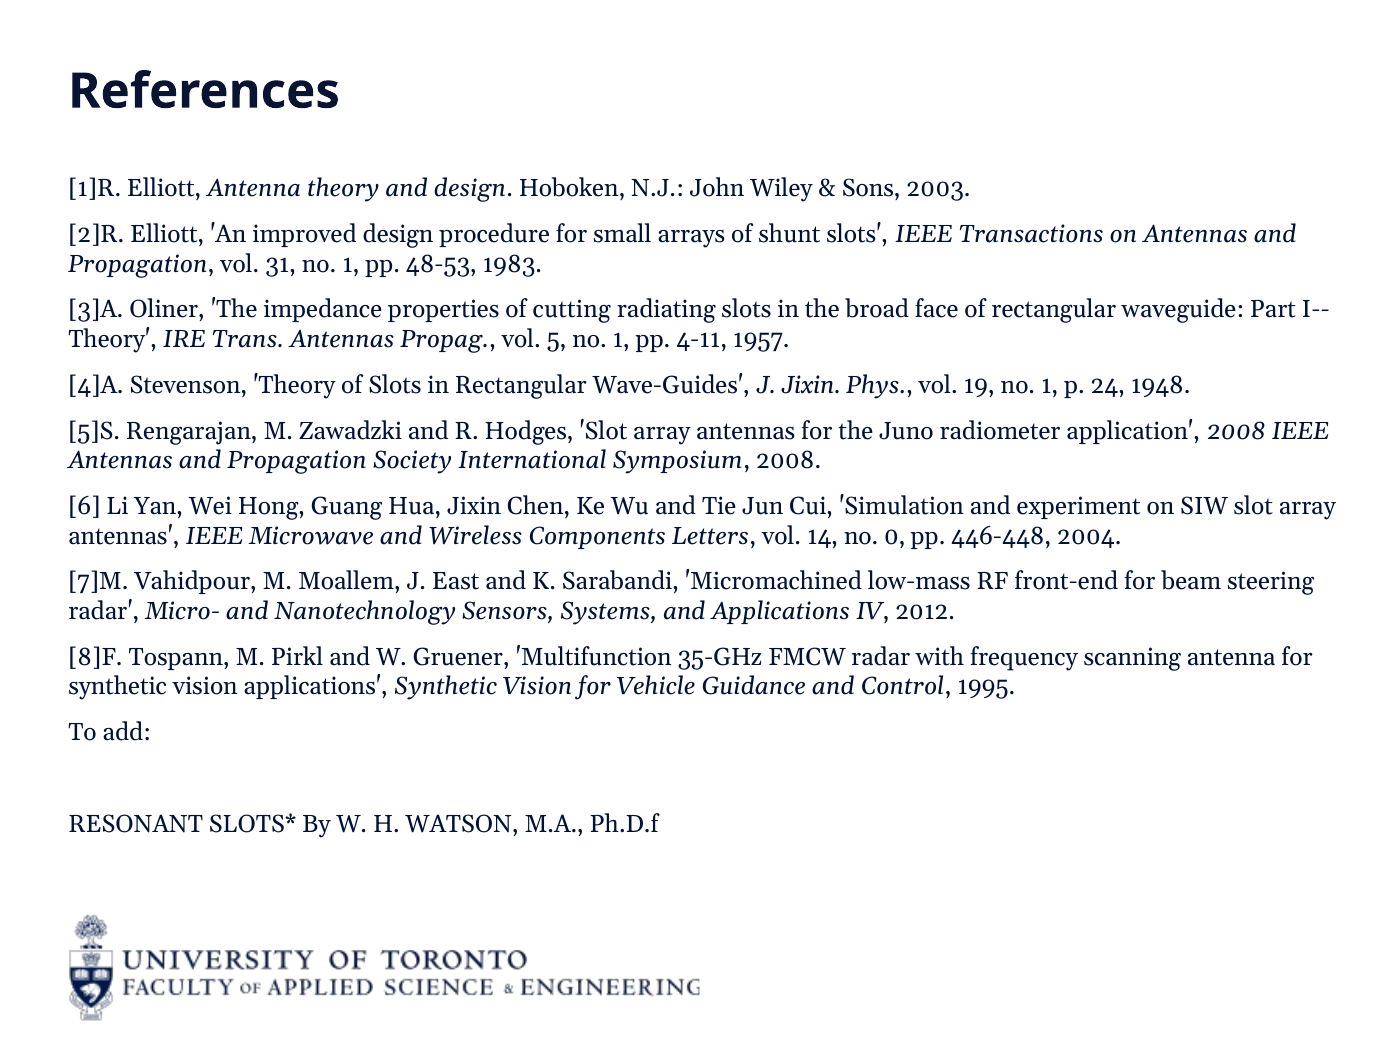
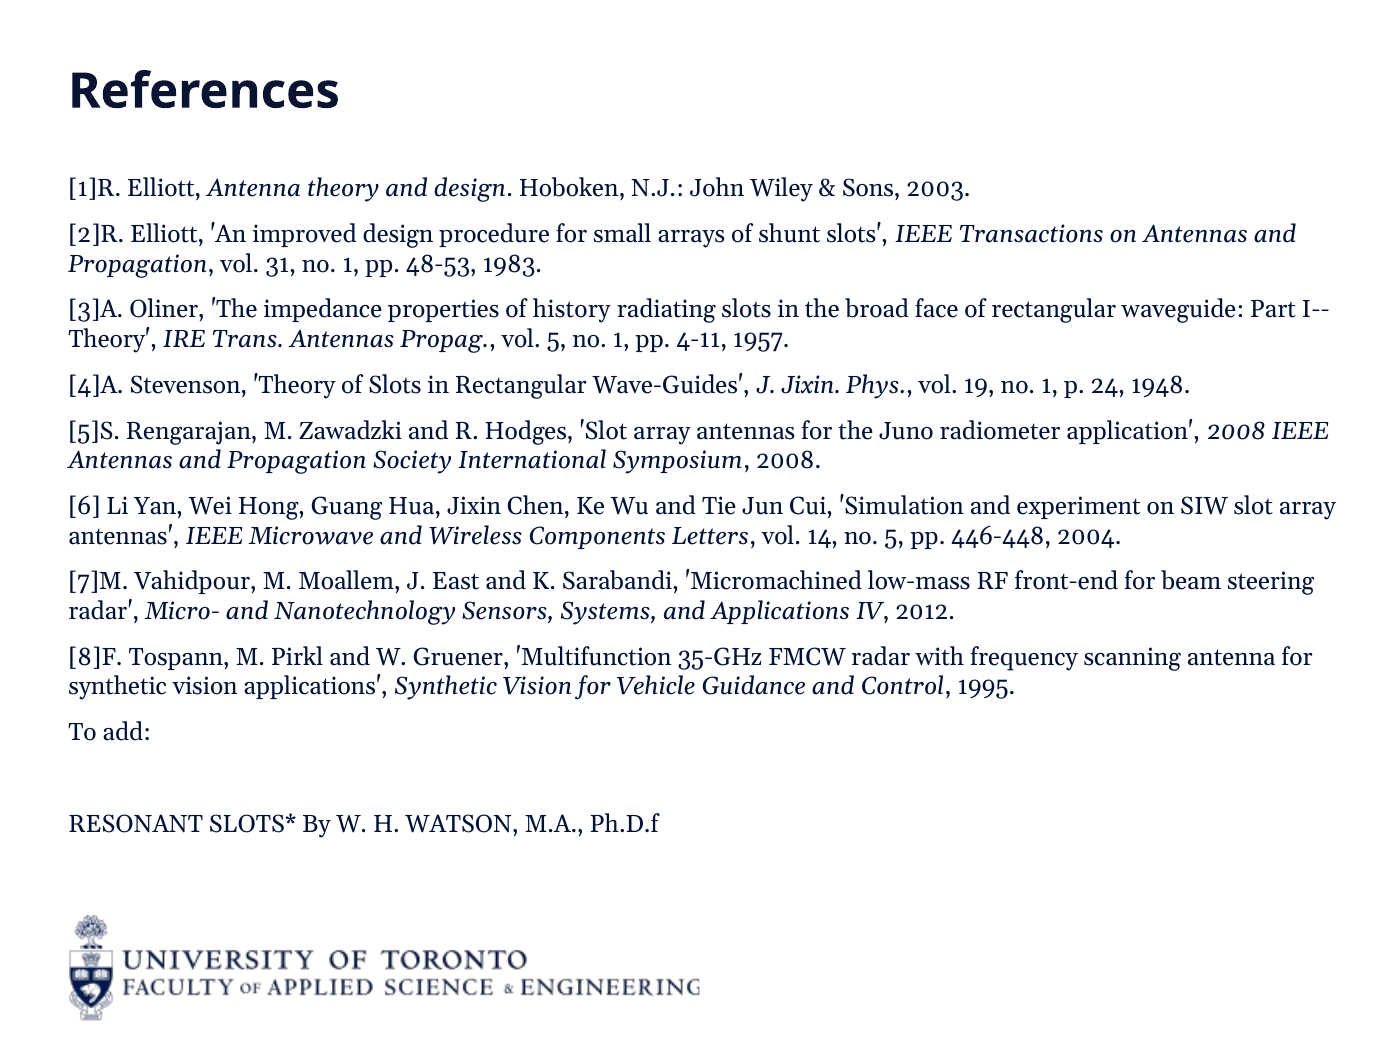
cutting: cutting -> history (572, 310)
no 0: 0 -> 5 (894, 536)
